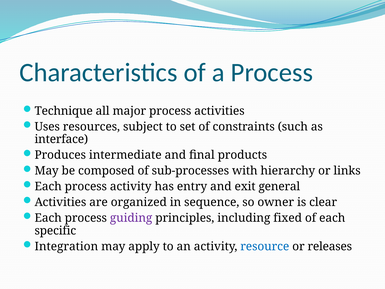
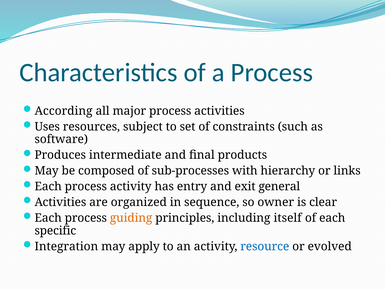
Technique: Technique -> According (64, 111)
interface: interface -> software (61, 139)
guiding colour: purple -> orange (131, 218)
fixed: fixed -> itself (288, 218)
releases: releases -> evolved (330, 246)
